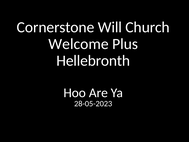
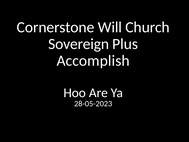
Welcome: Welcome -> Sovereign (79, 44)
Hellebronth: Hellebronth -> Accomplish (93, 61)
